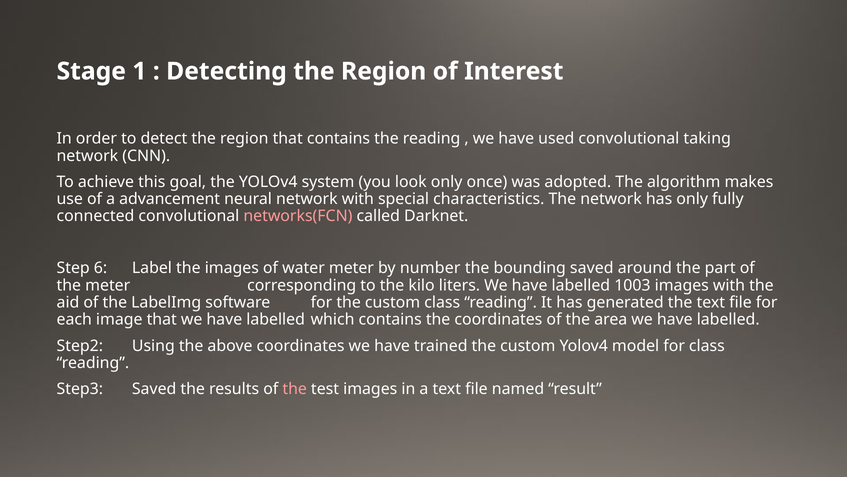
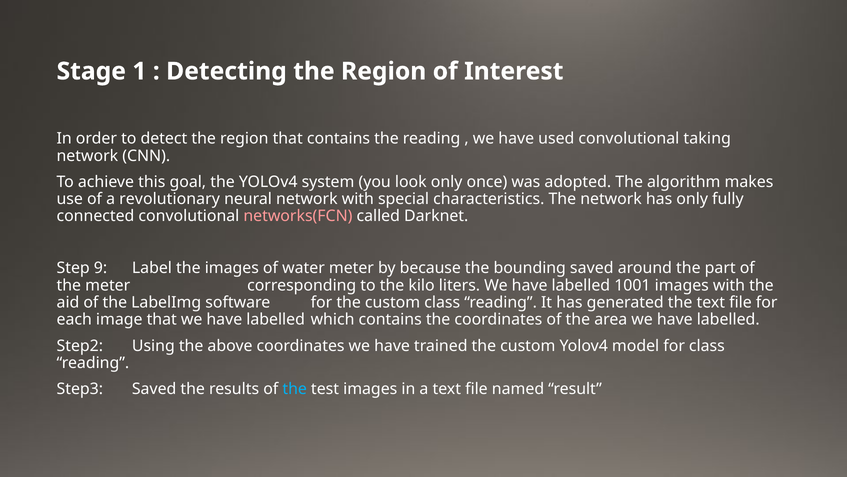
advancement: advancement -> revolutionary (170, 199)
6: 6 -> 9 (101, 268)
number: number -> because (430, 268)
1003: 1003 -> 1001 (632, 285)
the colour: pink -> light blue (295, 388)
